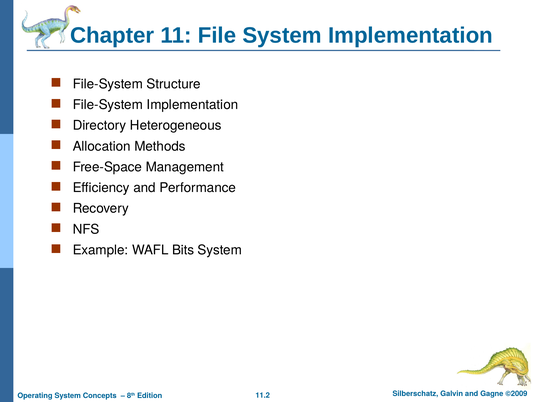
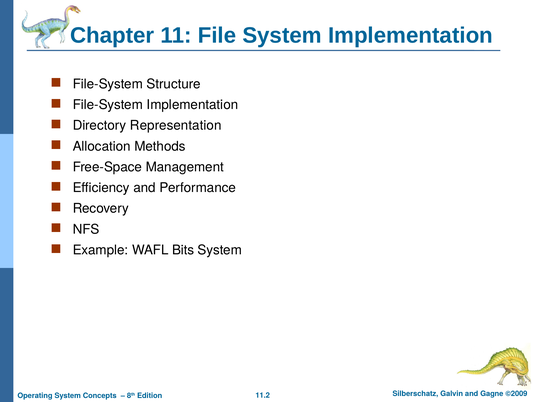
Heterogeneous: Heterogeneous -> Representation (176, 125)
